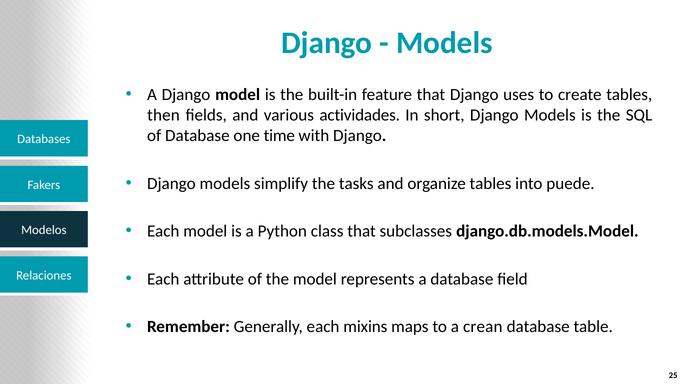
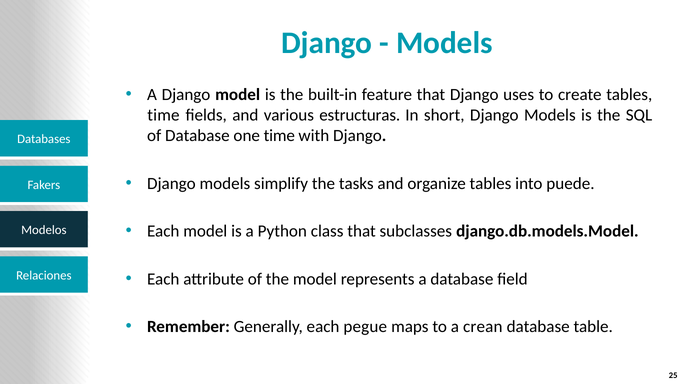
then: then -> time (163, 115)
actividades: actividades -> estructuras (360, 115)
mixins: mixins -> pegue (365, 327)
